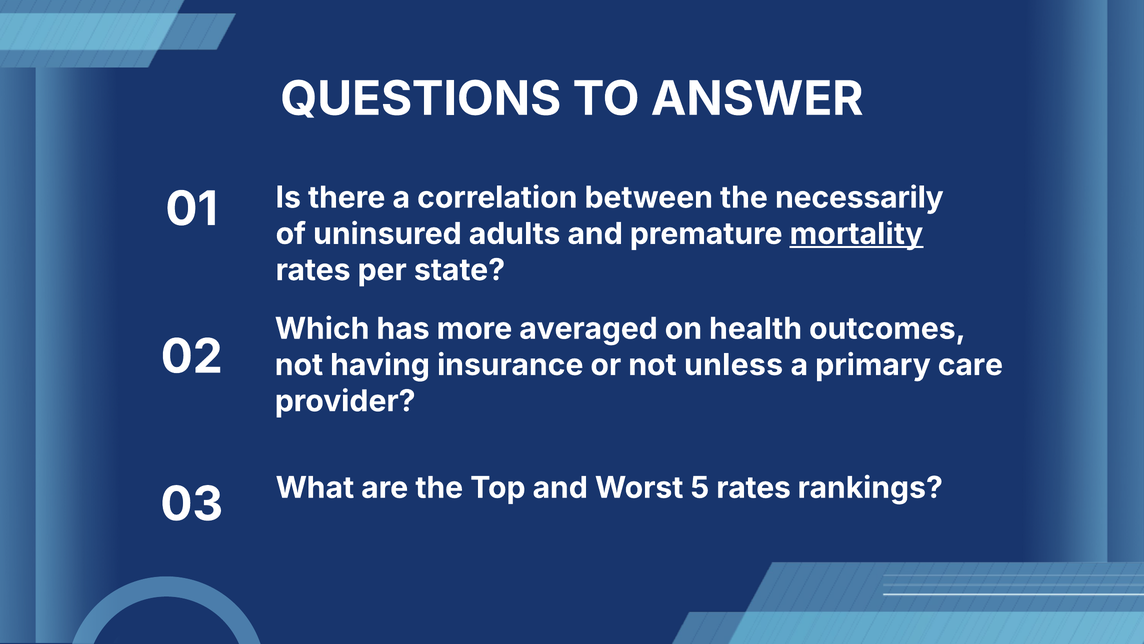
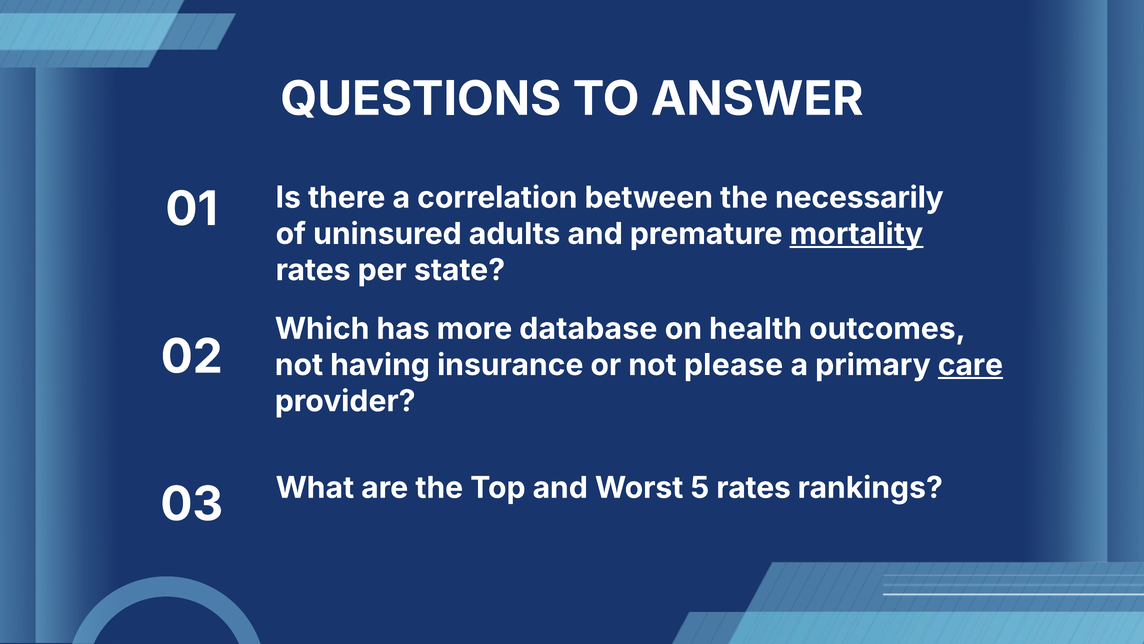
averaged: averaged -> database (588, 329)
unless: unless -> please (734, 365)
care underline: none -> present (970, 365)
